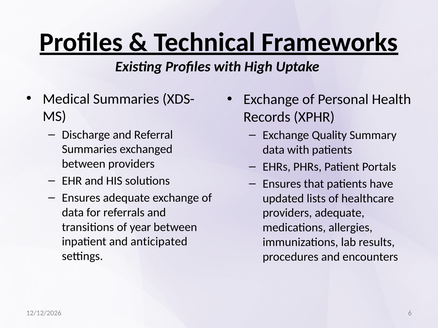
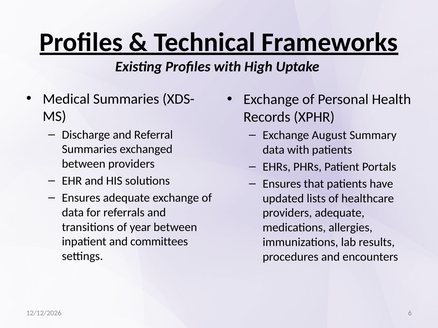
Quality: Quality -> August (329, 135)
anticipated: anticipated -> committees (159, 242)
